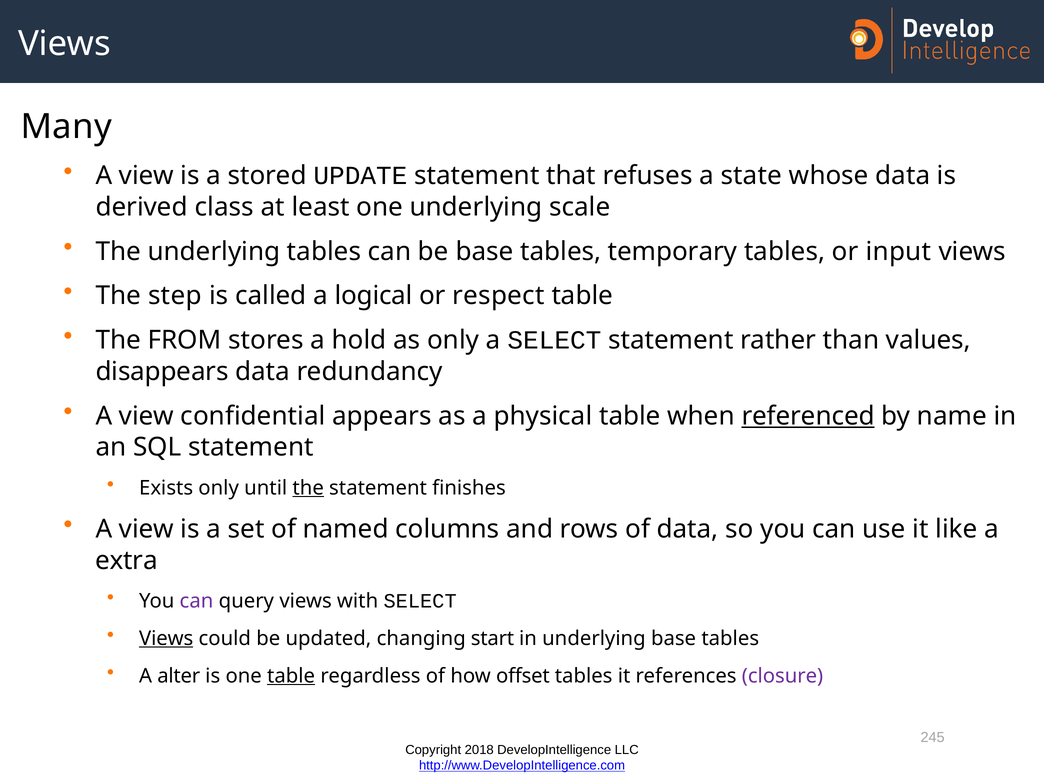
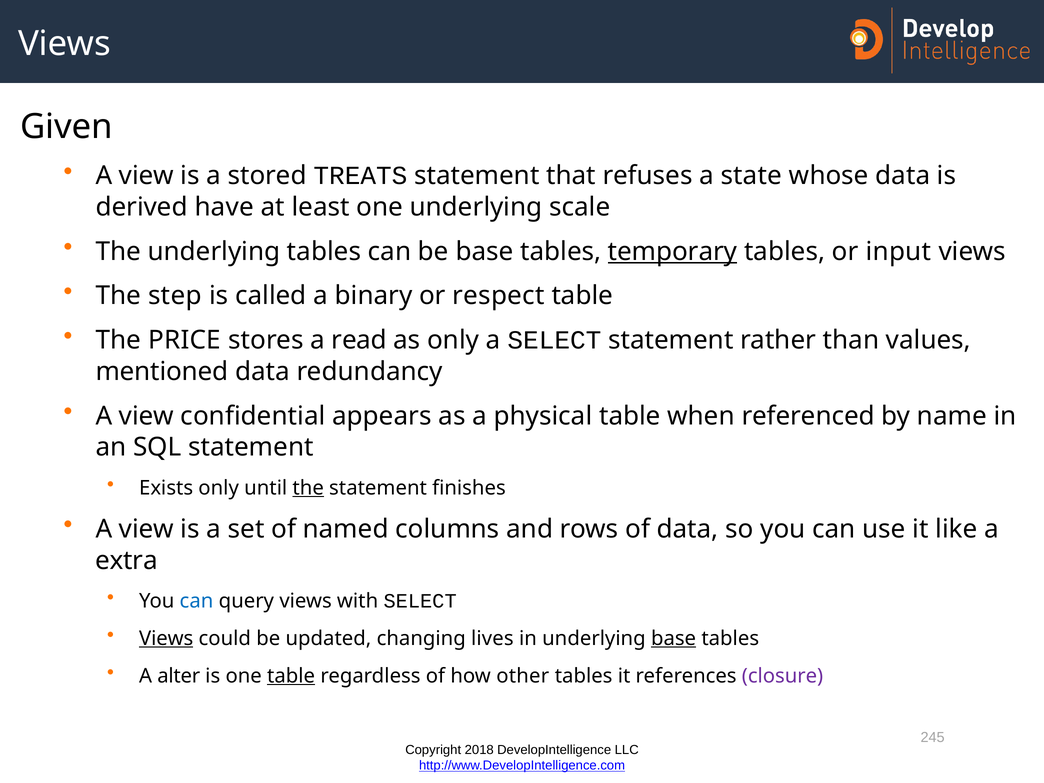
Many: Many -> Given (66, 127)
UPDATE: UPDATE -> TREATS (360, 176)
class: class -> have (224, 207)
temporary underline: none -> present (673, 251)
logical: logical -> binary (374, 296)
FROM: FROM -> PRICE (184, 340)
hold: hold -> read (359, 340)
disappears: disappears -> mentioned (162, 372)
referenced underline: present -> none (808, 416)
can colour: purple -> blue (196, 601)
start: start -> lives (492, 638)
base underline: none -> present (674, 638)
offset: offset -> other (523, 676)
